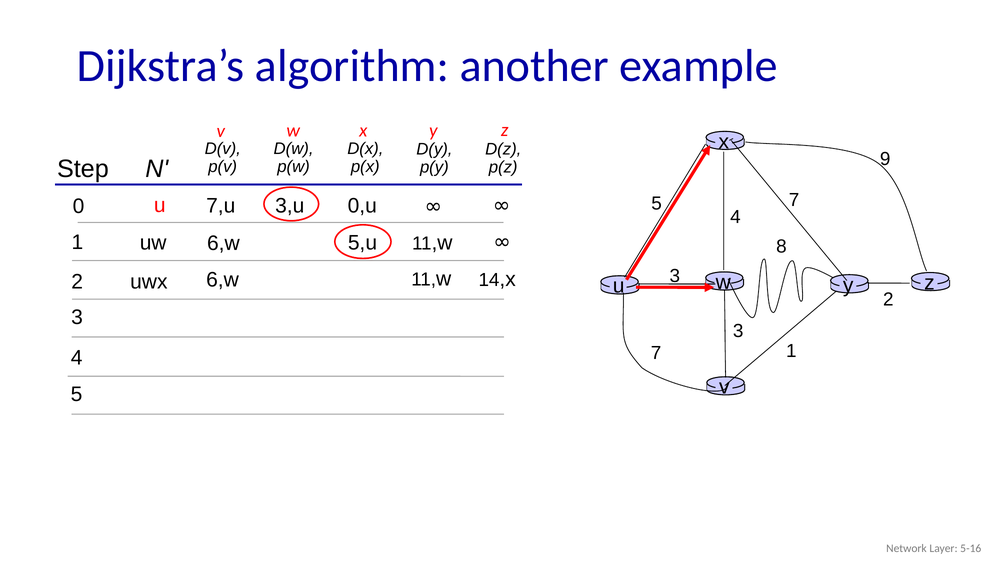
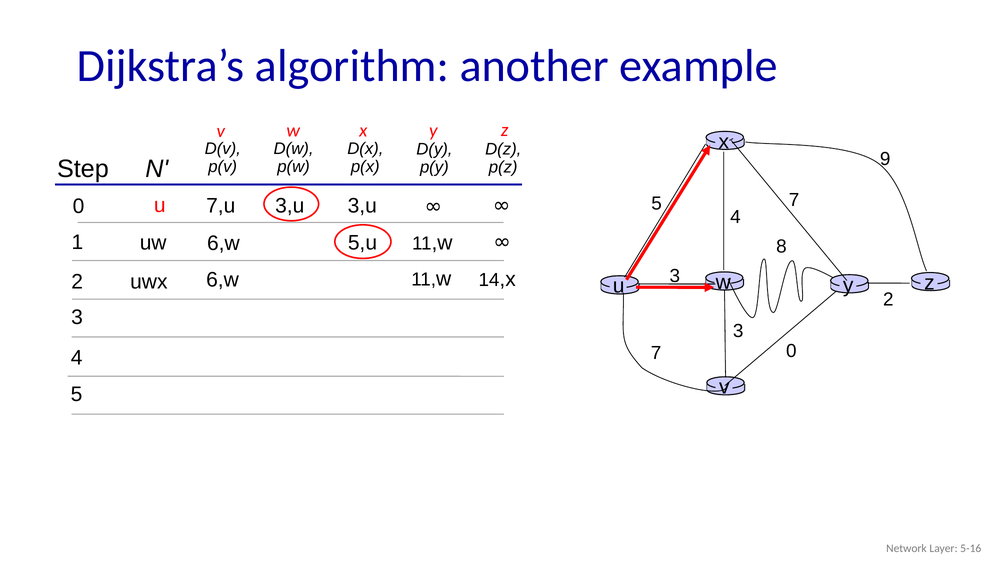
3,u 0,u: 0,u -> 3,u (362, 206)
7 1: 1 -> 0 (791, 351)
